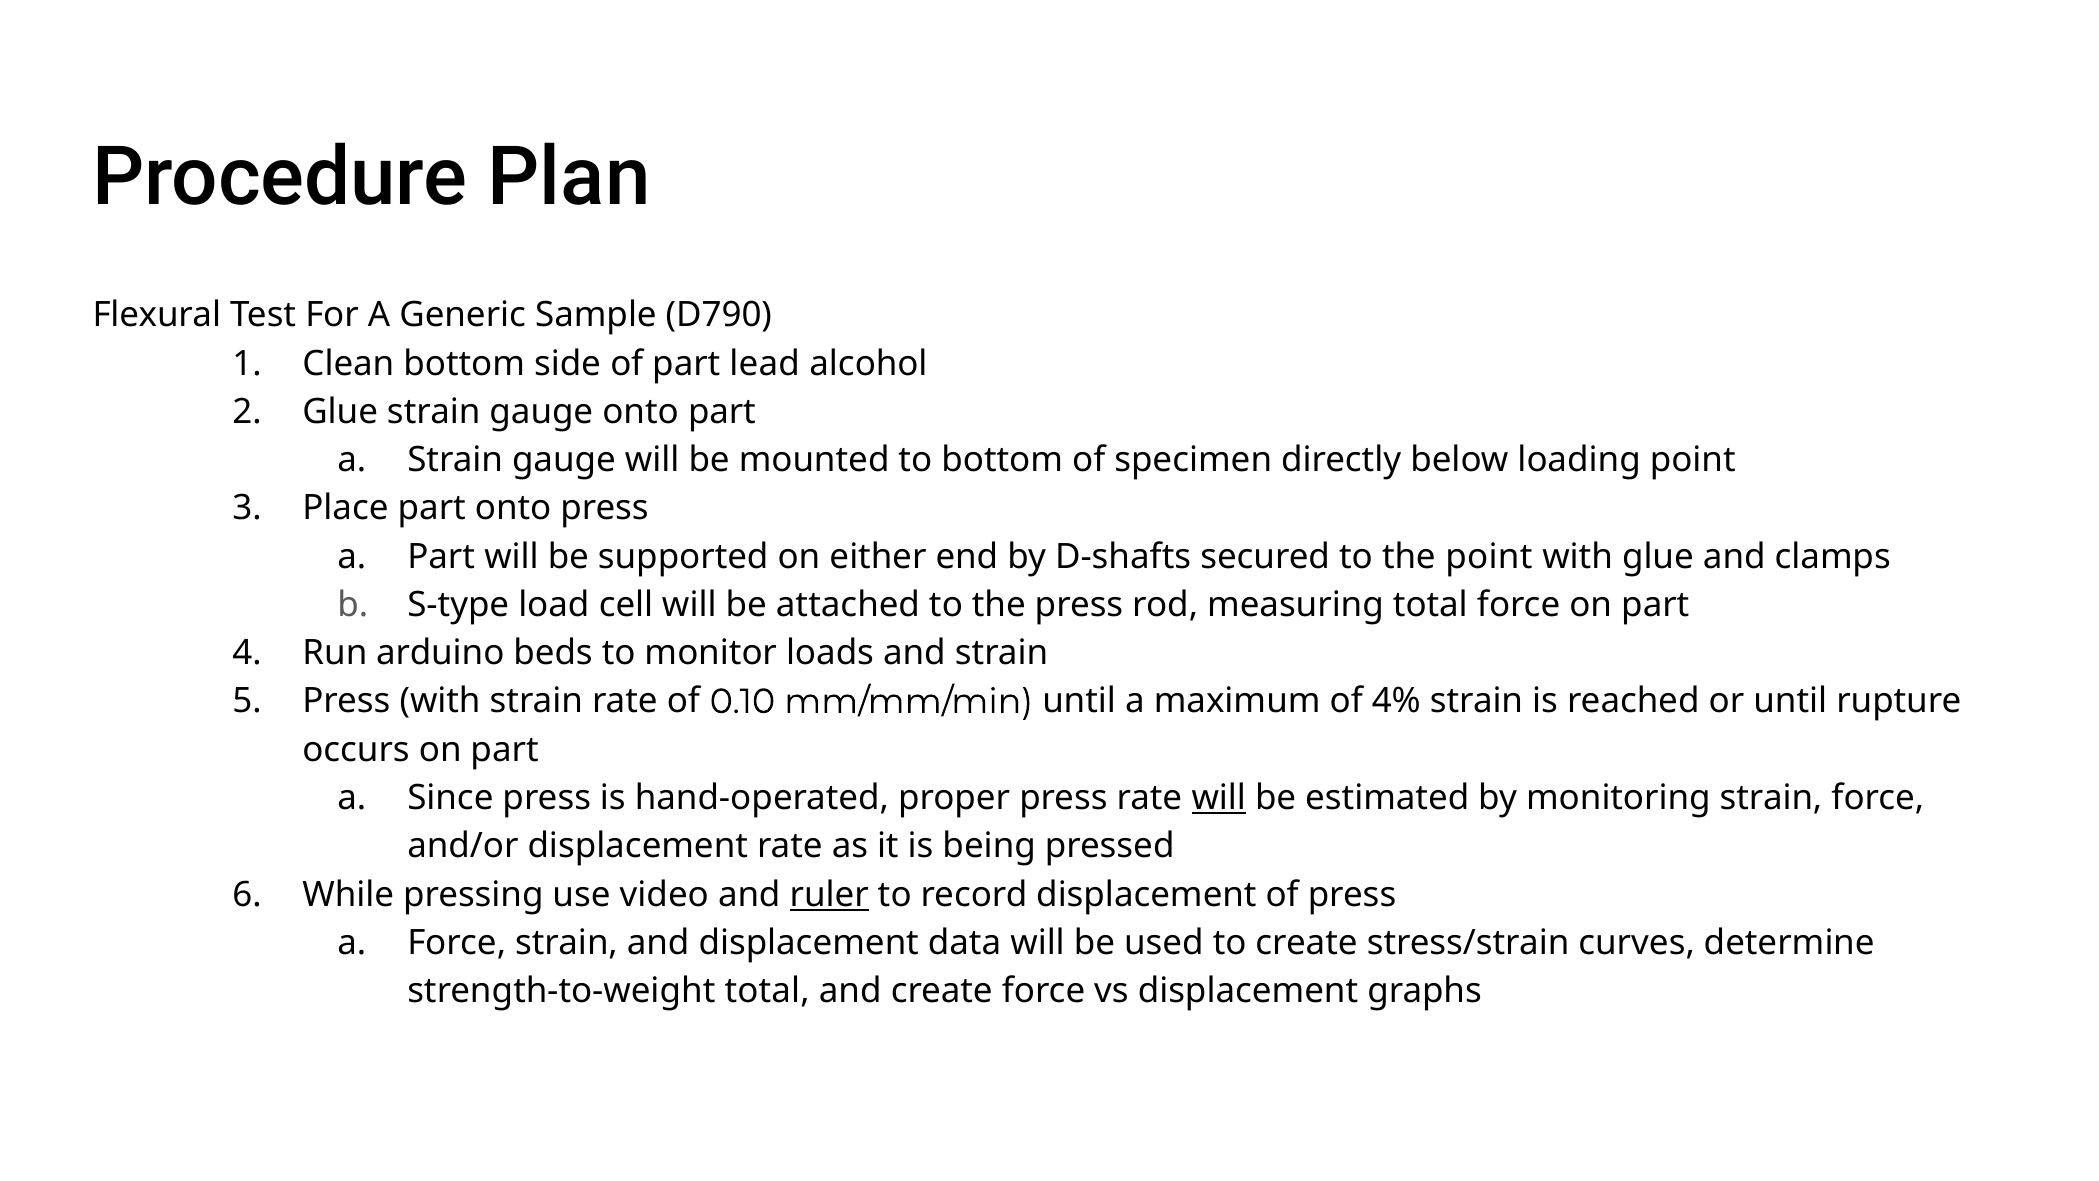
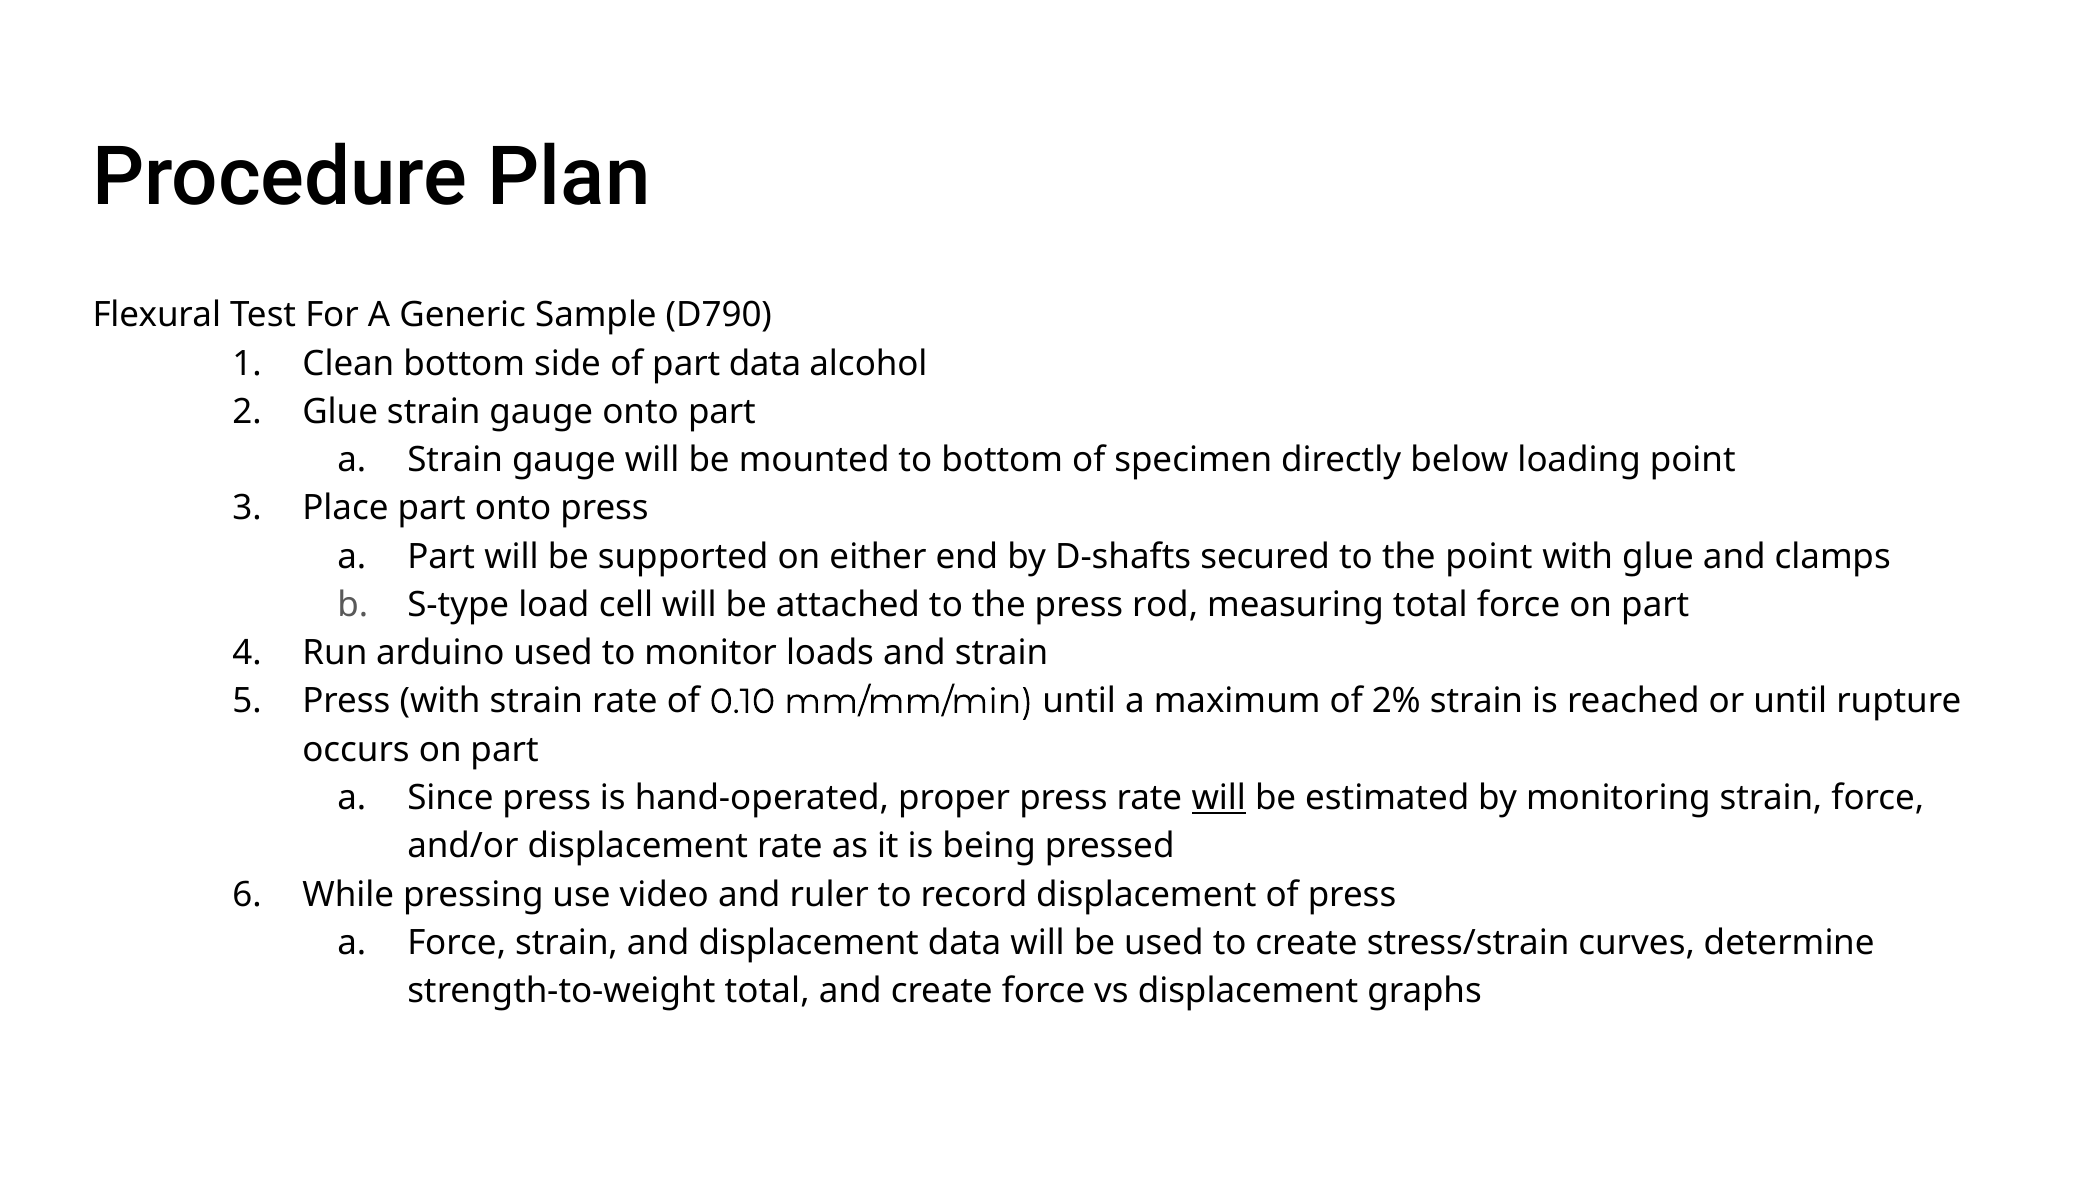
part lead: lead -> data (765, 363)
arduino beds: beds -> used (553, 653)
4%: 4% -> 2% (1396, 701)
ruler underline: present -> none (829, 894)
